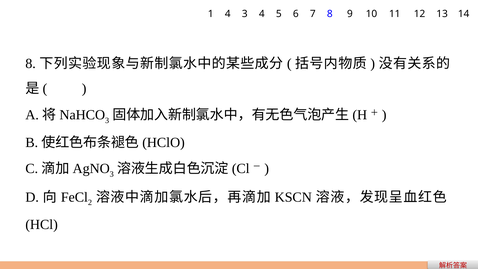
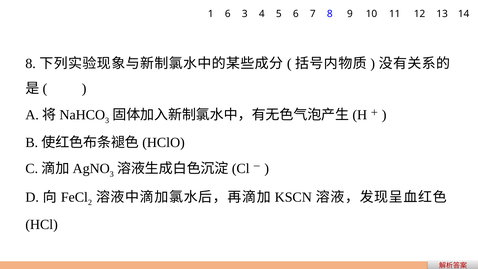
1 4: 4 -> 6 (228, 14)
